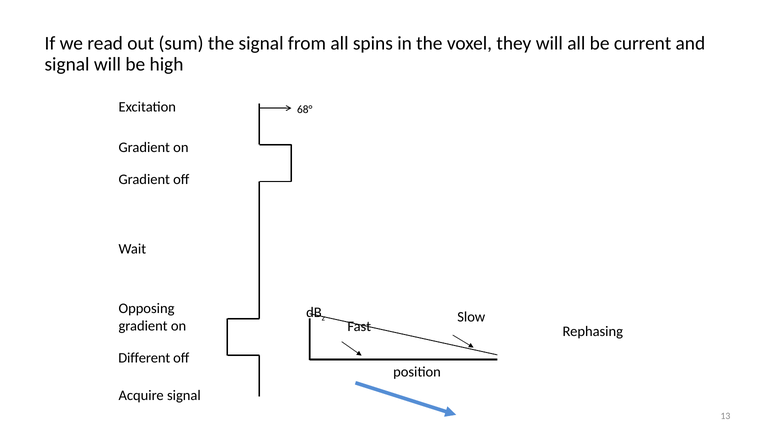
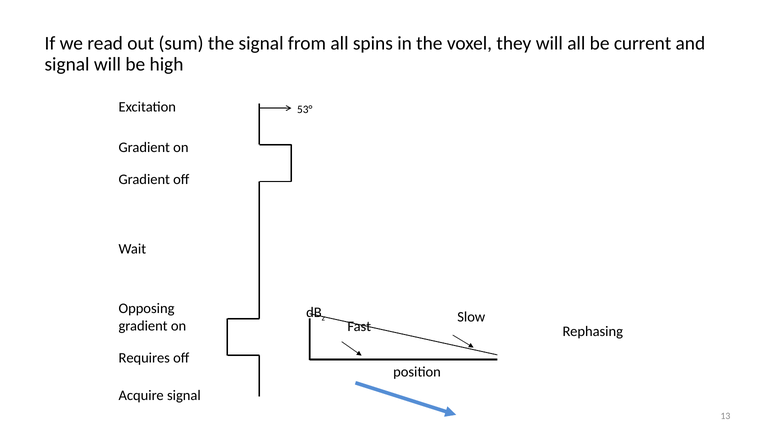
68°: 68° -> 53° (305, 109)
Different: Different -> Requires (144, 358)
